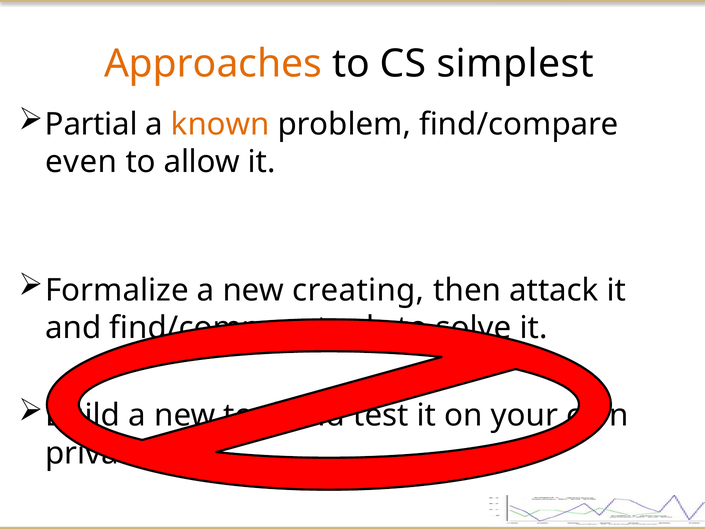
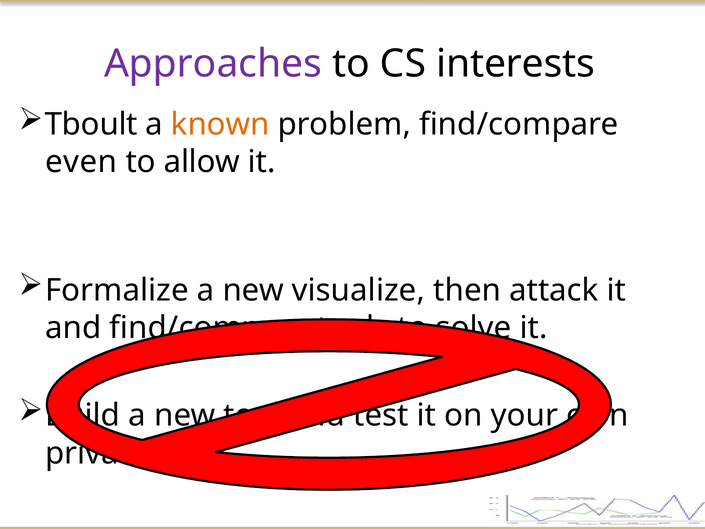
Approaches colour: orange -> purple (213, 64)
simplest: simplest -> interests (516, 64)
Partial: Partial -> Tboult (91, 124)
creating: creating -> visualize (358, 290)
